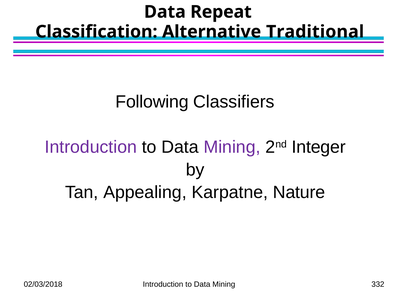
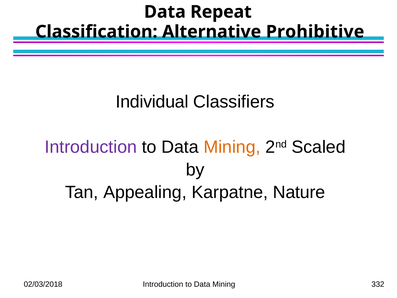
Traditional: Traditional -> Prohibitive (315, 32)
Following: Following -> Individual (152, 102)
Mining colour: purple -> orange (232, 147)
Integer: Integer -> Scaled (319, 147)
